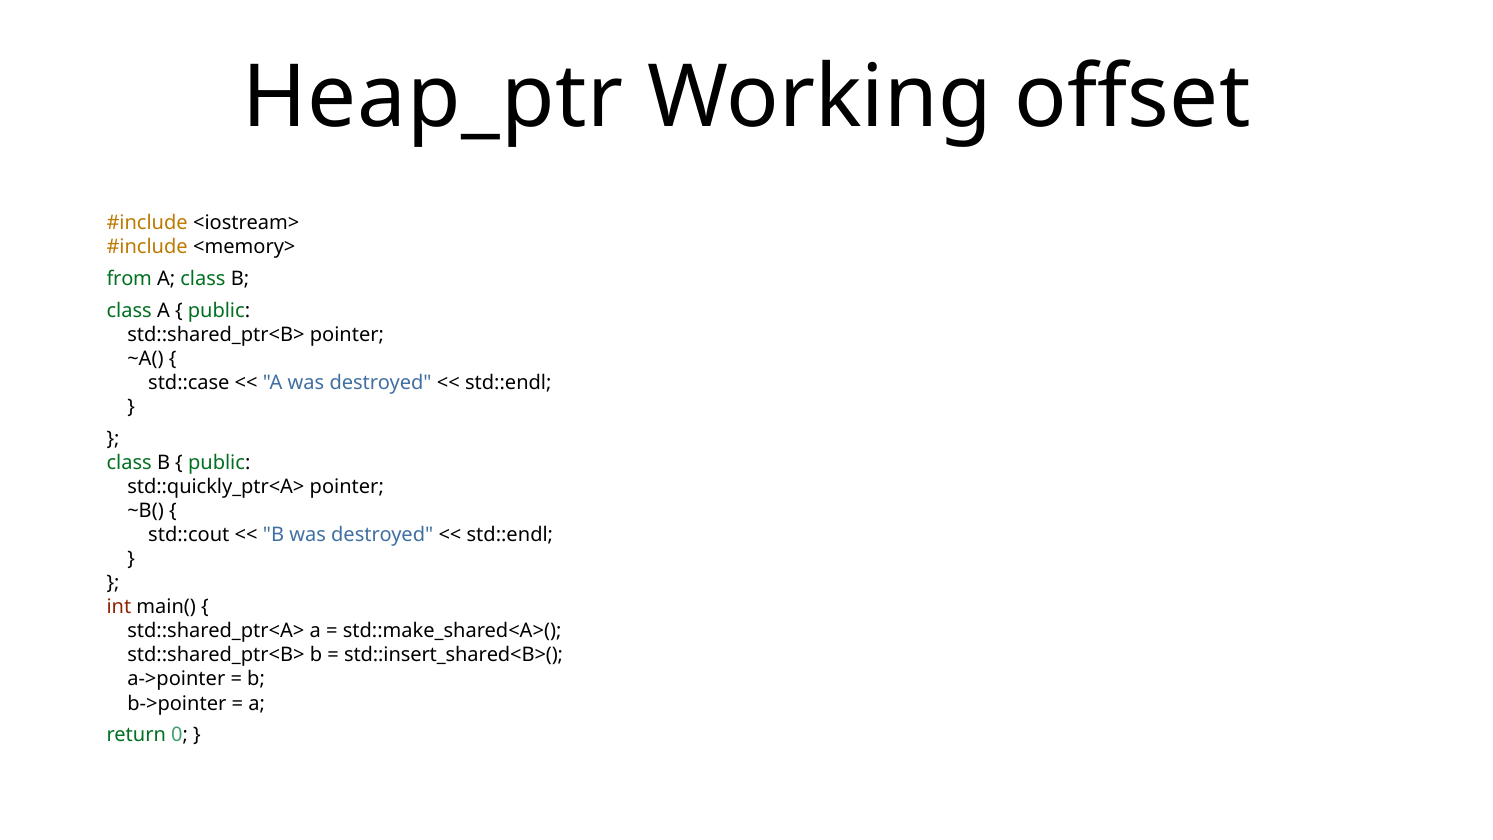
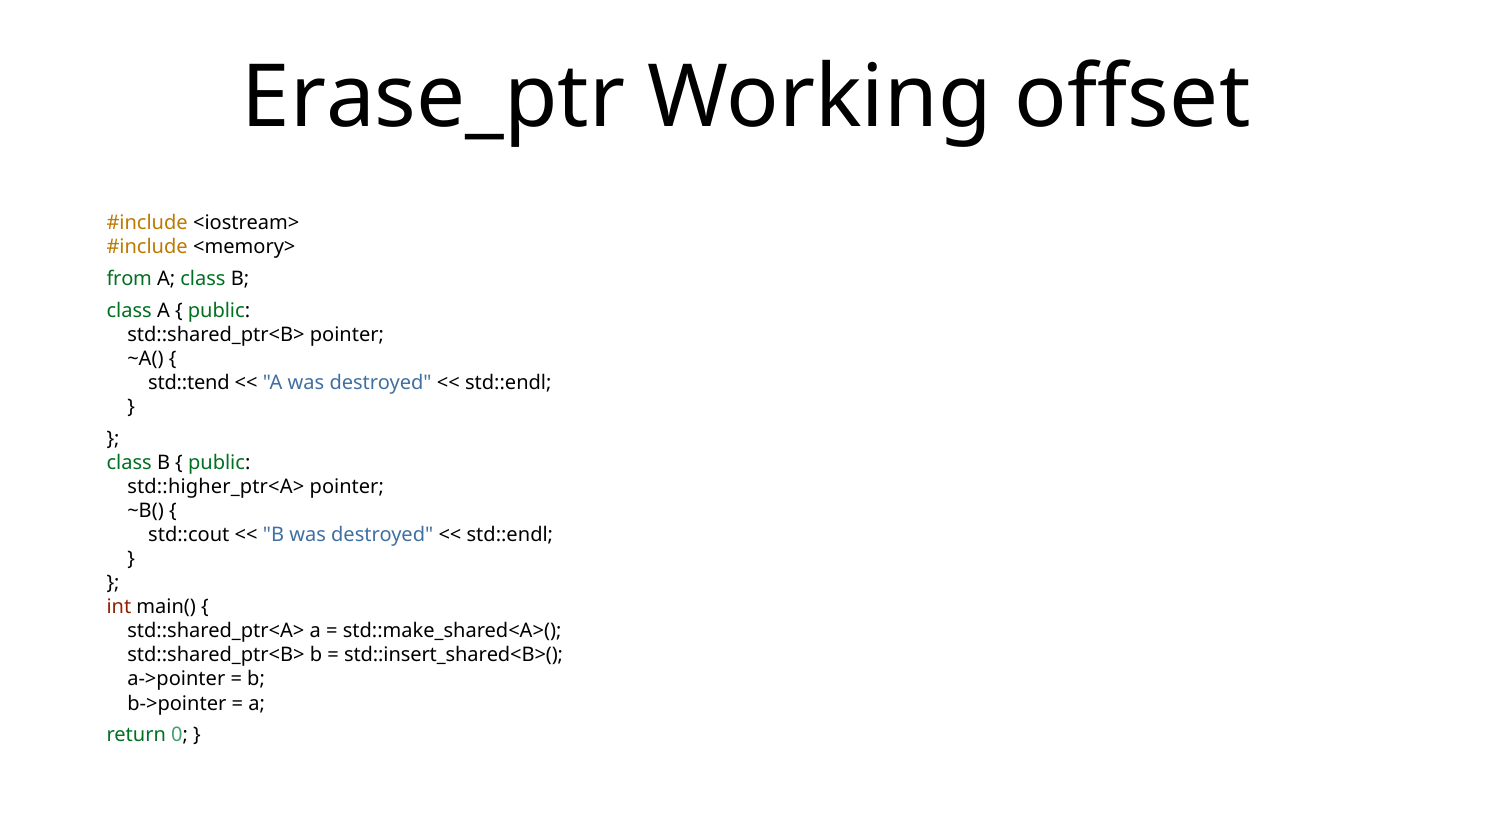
Heap_ptr: Heap_ptr -> Erase_ptr (433, 98)
std::case: std::case -> std::tend (189, 383)
std::quickly_ptr<A>: std::quickly_ptr<A> -> std::higher_ptr<A> (216, 487)
